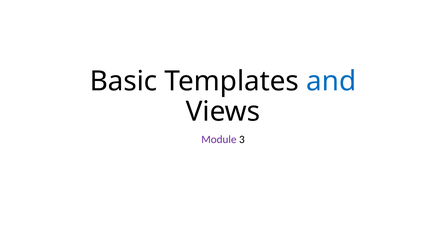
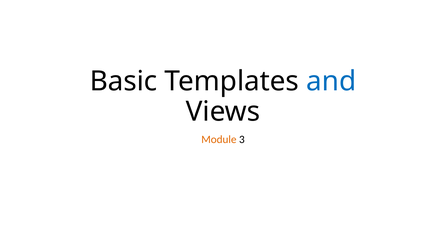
Module colour: purple -> orange (219, 139)
